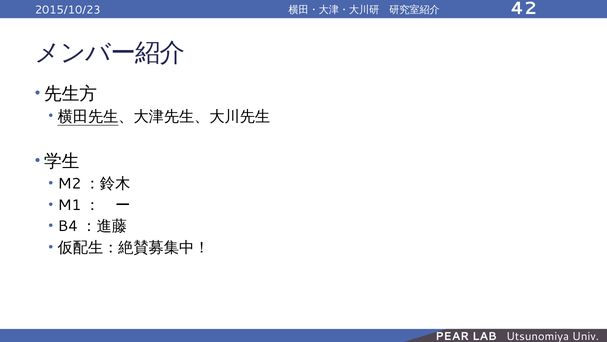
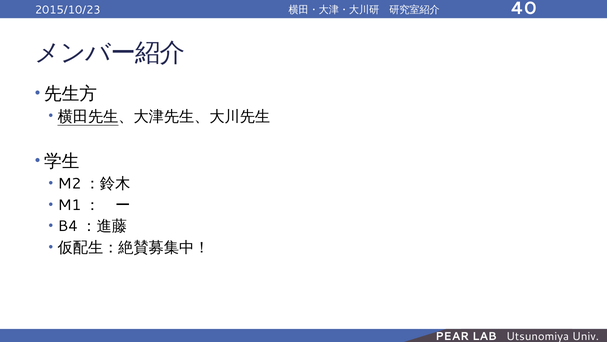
42: 42 -> 40 (524, 8)
